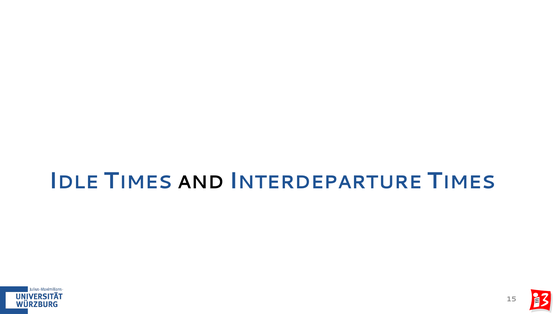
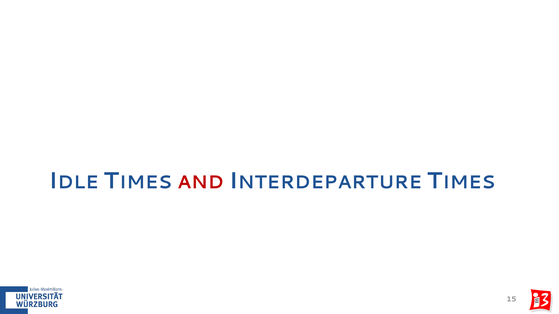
AND colour: black -> red (200, 183)
